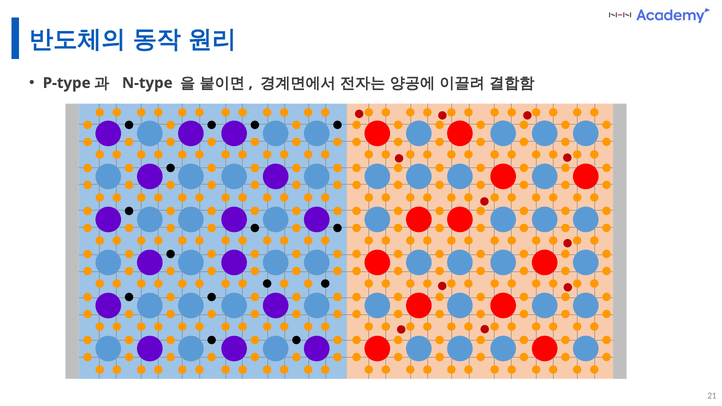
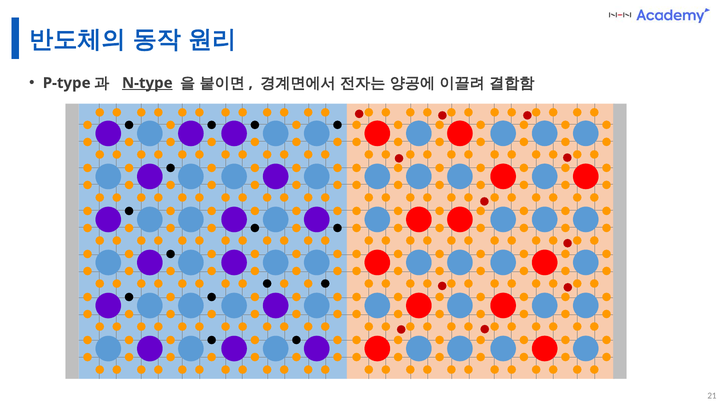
N-type underline: none -> present (147, 83)
